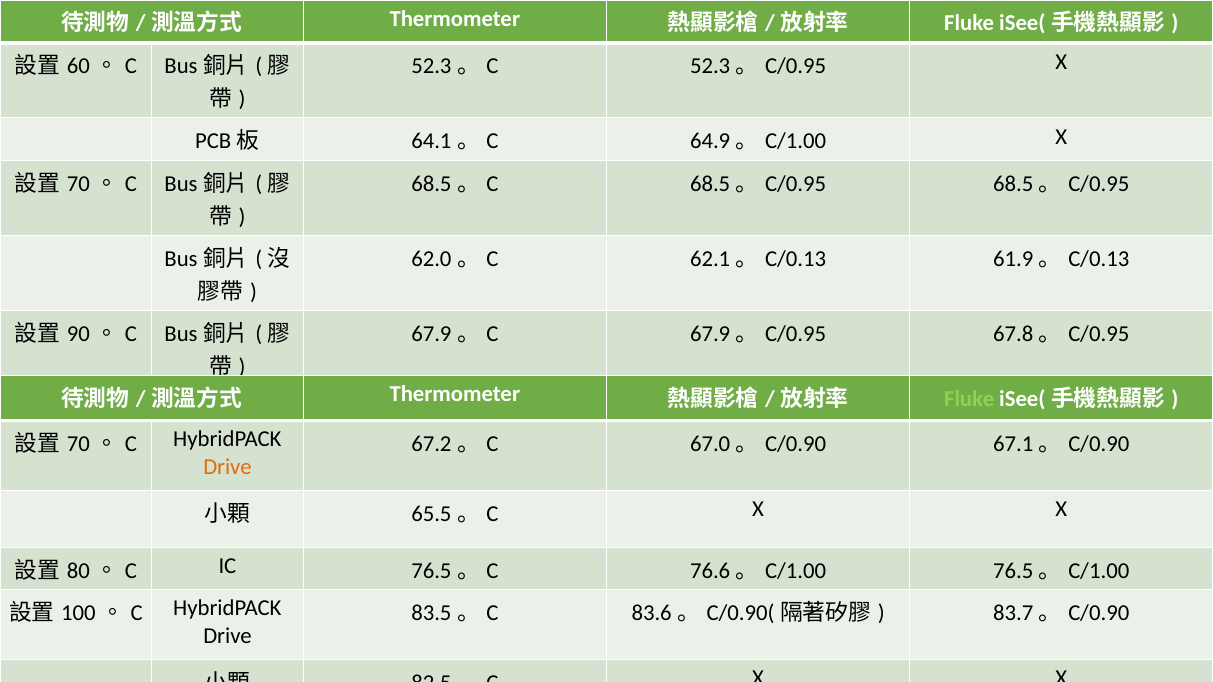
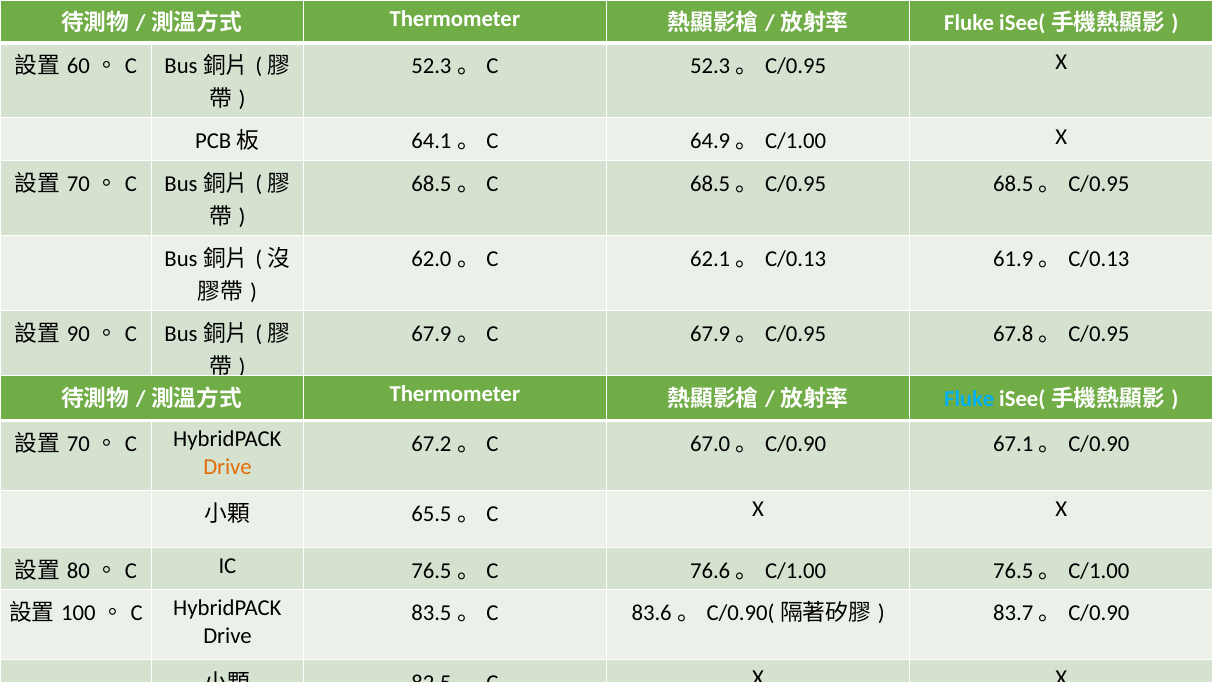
Fluke colour: light green -> light blue (969, 399)
